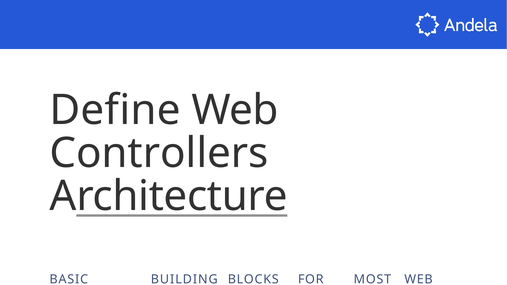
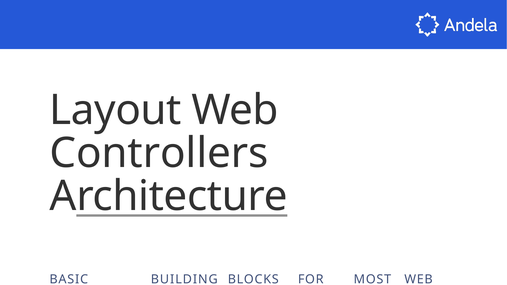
Define: Define -> Layout (115, 110)
